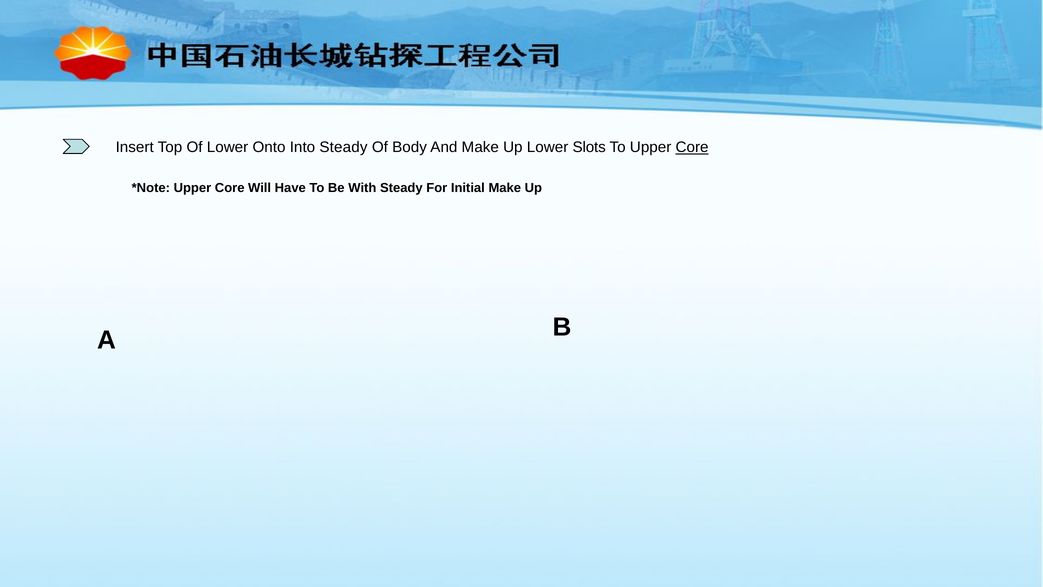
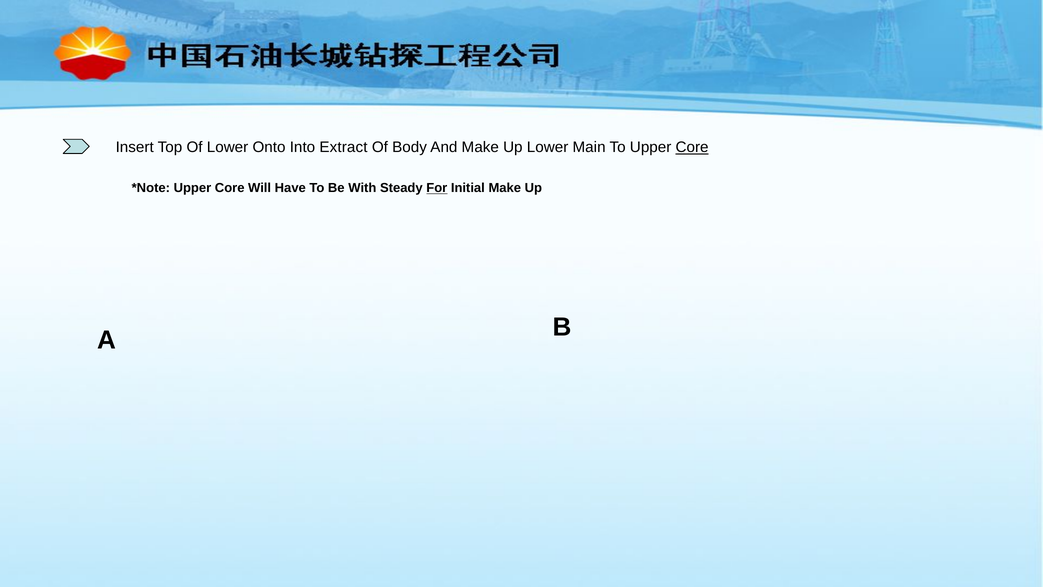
Into Steady: Steady -> Extract (343, 147)
Slots: Slots -> Main (589, 147)
For underline: none -> present (437, 188)
